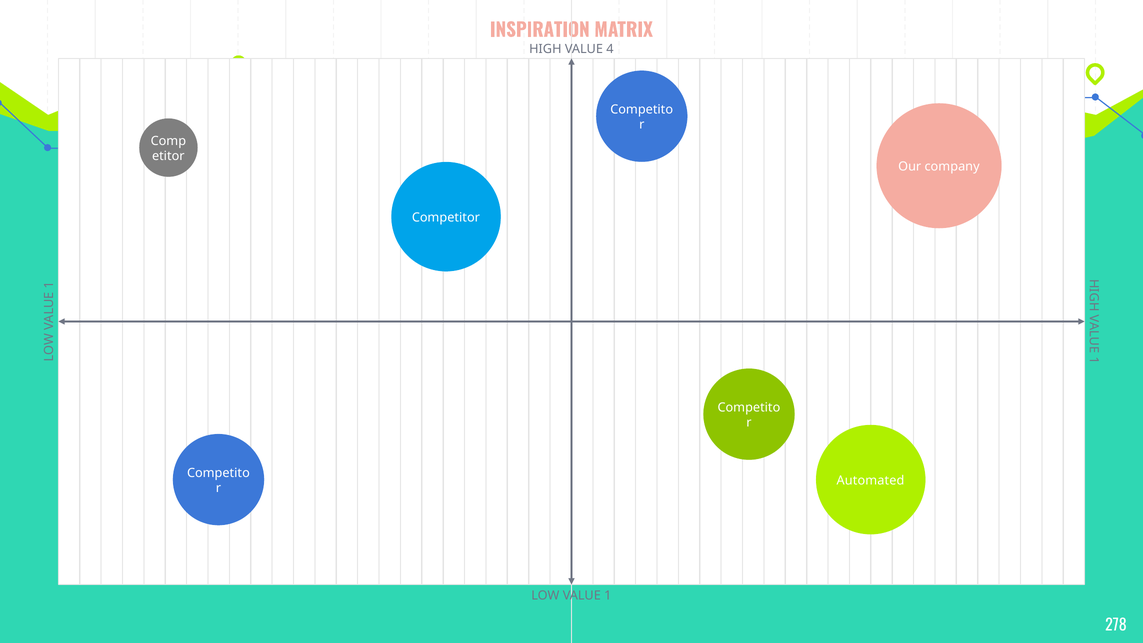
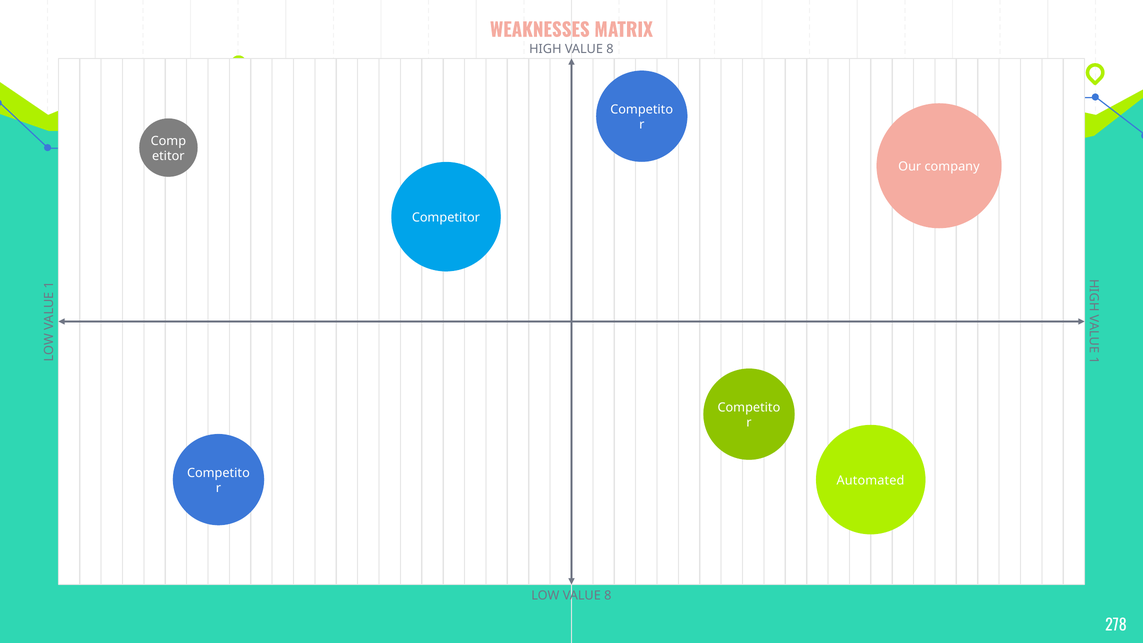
INSPIRATION: INSPIRATION -> WEAKNESSES (540, 30)
HIGH VALUE 4: 4 -> 8 (610, 49)
LOW VALUE 1: 1 -> 8 (608, 596)
